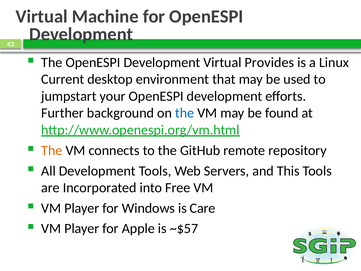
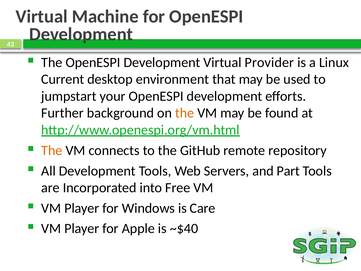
Provides: Provides -> Provider (269, 62)
the colour: blue -> orange (185, 113)
This: This -> Part (288, 171)
~$57: ~$57 -> ~$40 (184, 228)
